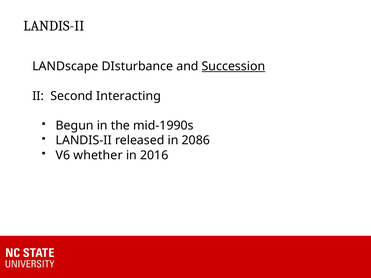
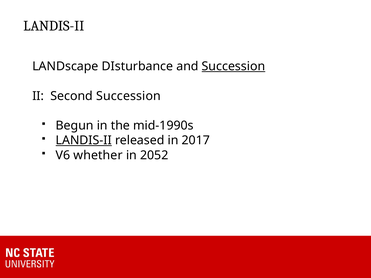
Second Interacting: Interacting -> Succession (129, 96)
LANDIS-II underline: none -> present (84, 141)
2086: 2086 -> 2017 (196, 141)
2016: 2016 -> 2052 (154, 155)
